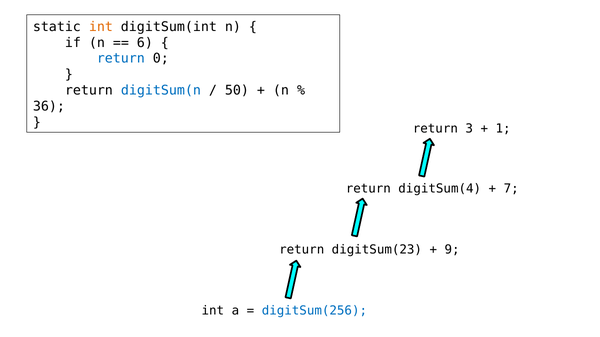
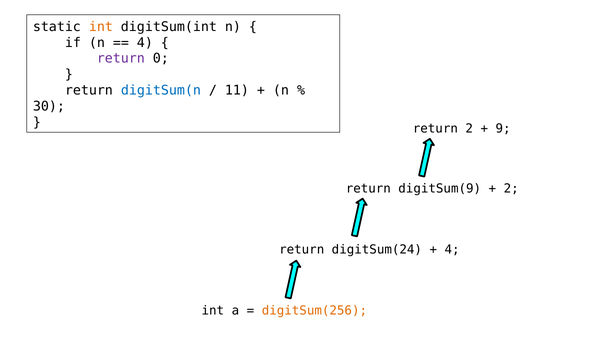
6: 6 -> 4 (145, 43)
return colour: blue -> purple (121, 59)
50: 50 -> 11 (237, 91)
36: 36 -> 30 (49, 107)
return 3: 3 -> 2 (469, 129)
1: 1 -> 9 (503, 129)
digitSum(4: digitSum(4 -> digitSum(9 (440, 189)
7: 7 -> 2 (511, 189)
digitSum(23: digitSum(23 -> digitSum(24 (377, 250)
9: 9 -> 4 (452, 250)
digitSum(256 colour: blue -> orange (314, 311)
